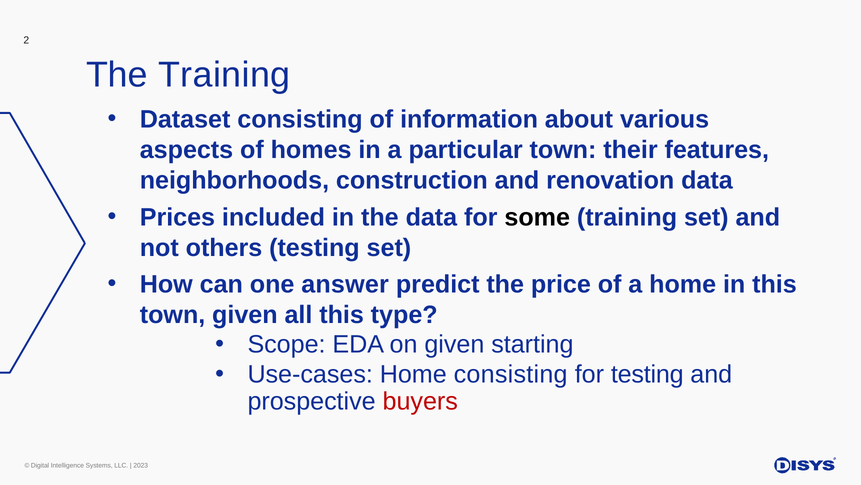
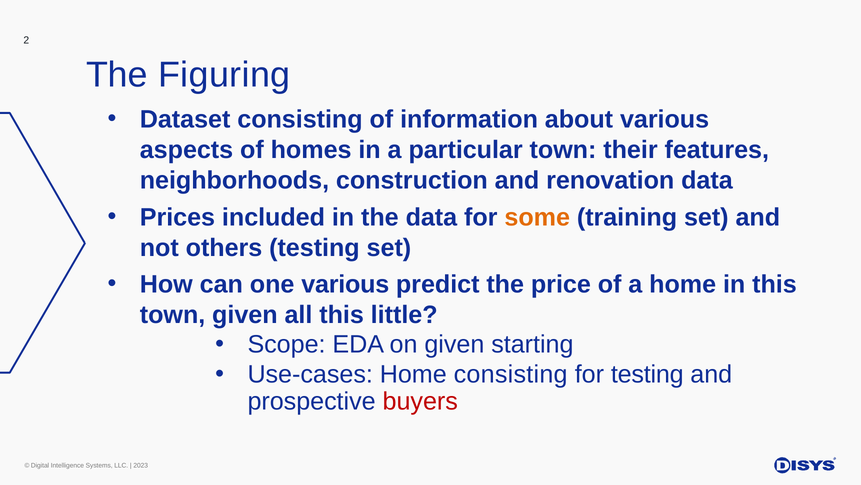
The Training: Training -> Figuring (224, 75)
some colour: black -> orange (537, 217)
one answer: answer -> various (345, 284)
type: type -> little (404, 315)
